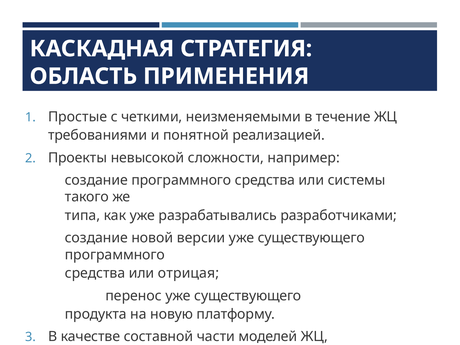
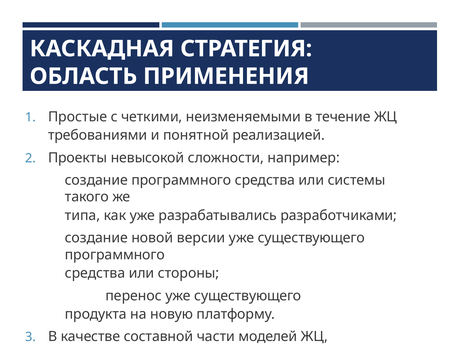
отрицая: отрицая -> стороны (189, 273)
